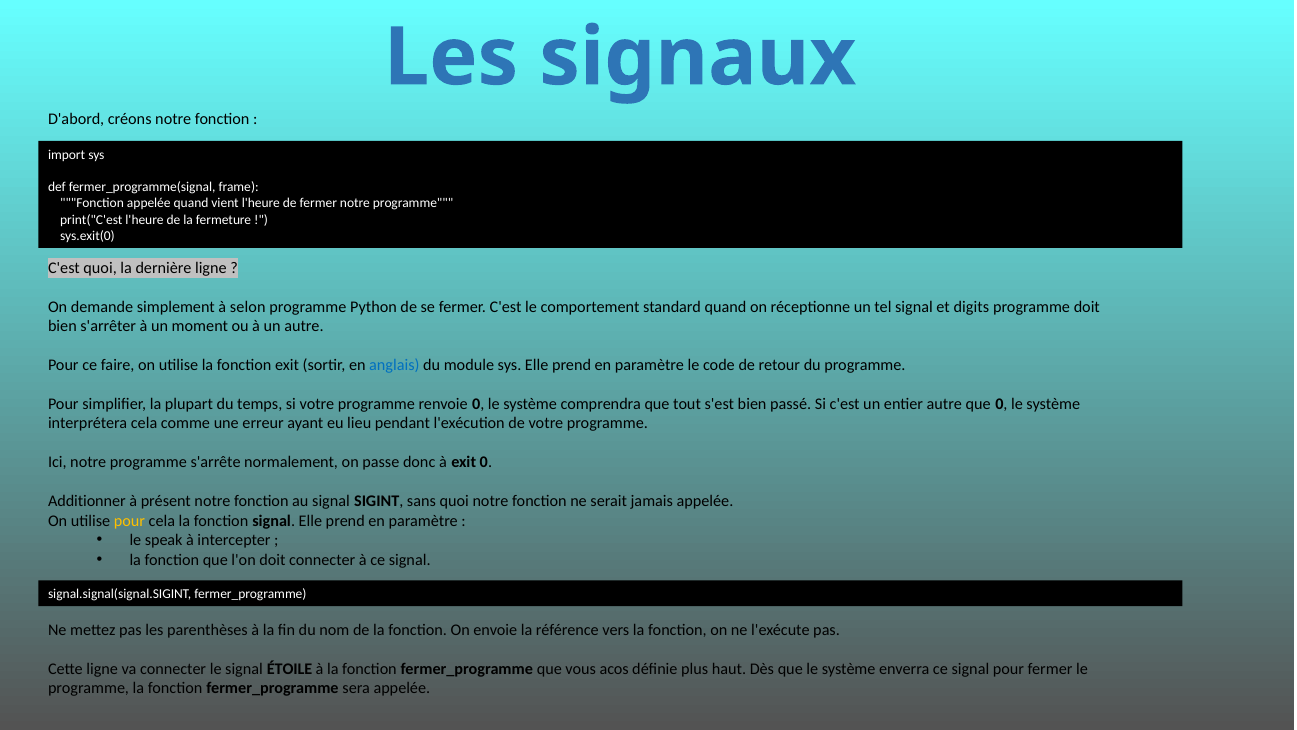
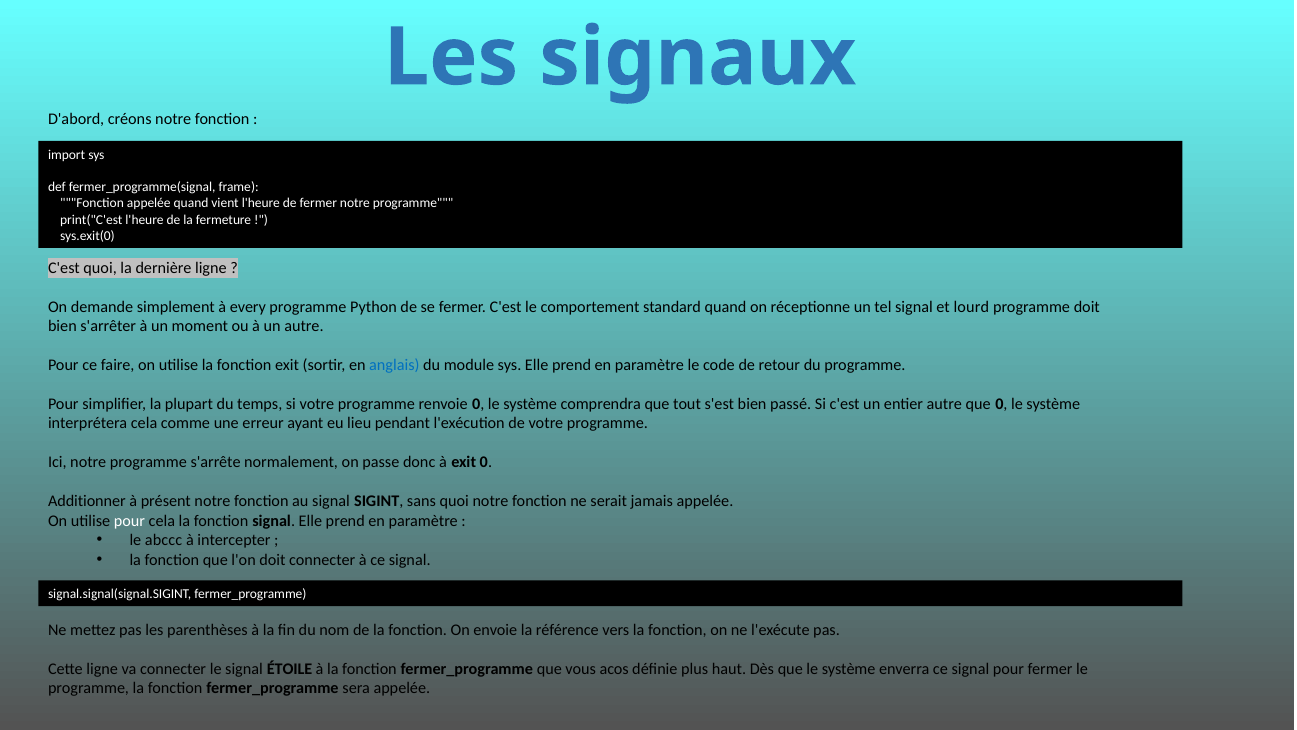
selon: selon -> every (248, 307)
digits: digits -> lourd (971, 307)
pour colour: yellow -> white (129, 521)
speak: speak -> abccc (164, 540)
